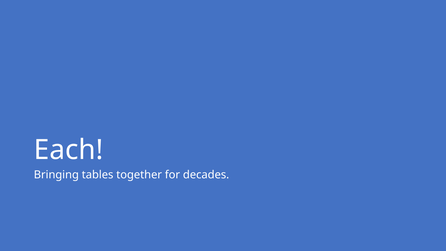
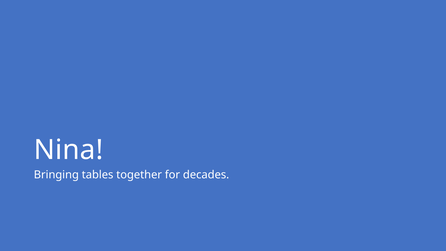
Each: Each -> Nina (69, 150)
